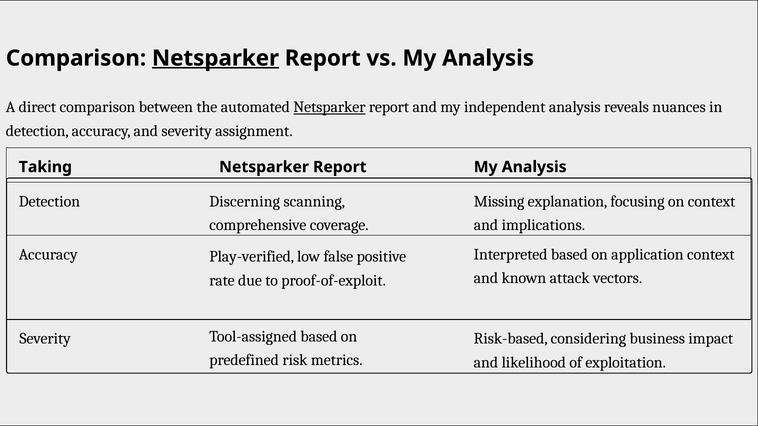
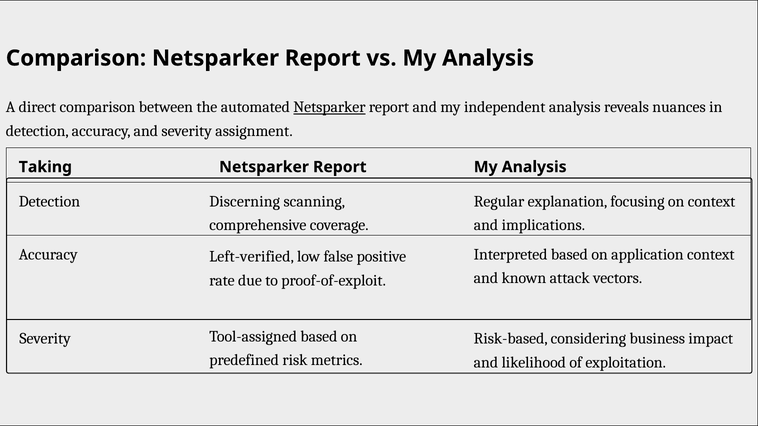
Netsparker underline: present -> none (216, 58)
Missing: Missing -> Regular (499, 202)
Play-verified: Play-verified -> Left-verified (252, 257)
